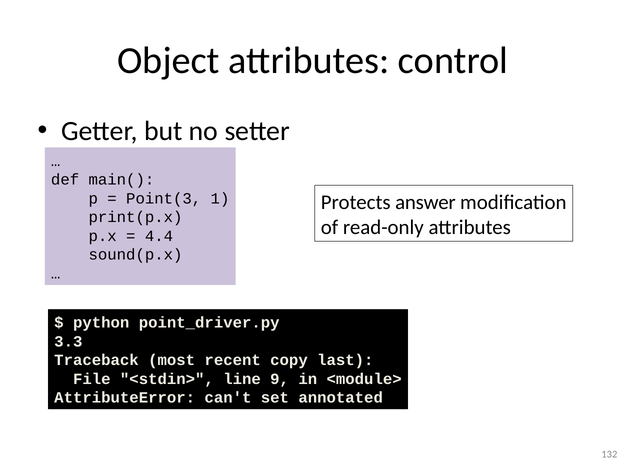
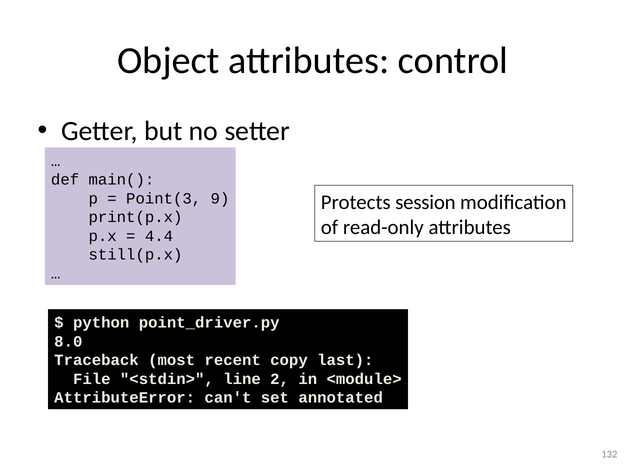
1: 1 -> 9 (220, 199)
answer: answer -> session (425, 203)
sound(p.x: sound(p.x -> still(p.x (136, 255)
3.3: 3.3 -> 8.0 (68, 342)
9: 9 -> 2 (280, 379)
